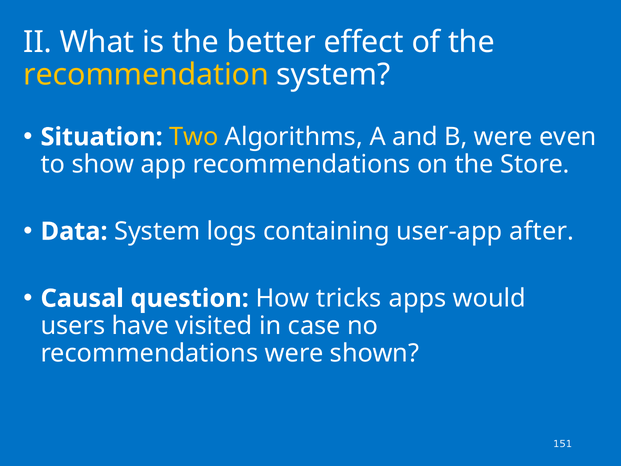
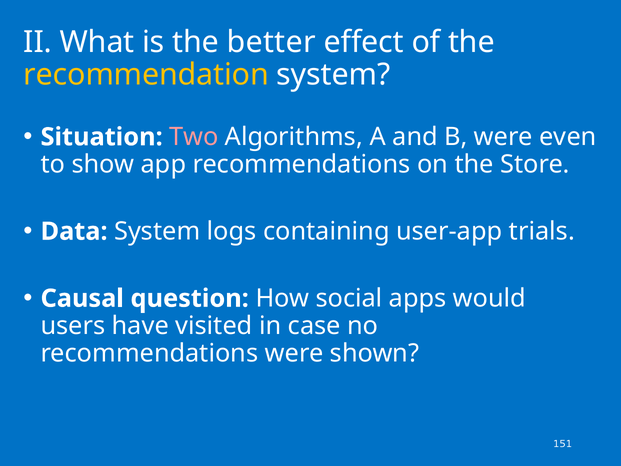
Two colour: yellow -> pink (194, 137)
after: after -> trials (542, 231)
tricks: tricks -> social (349, 298)
